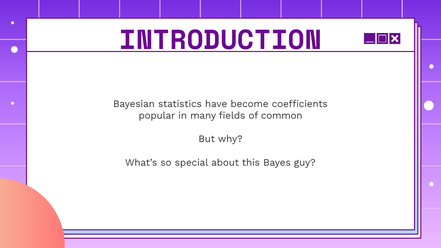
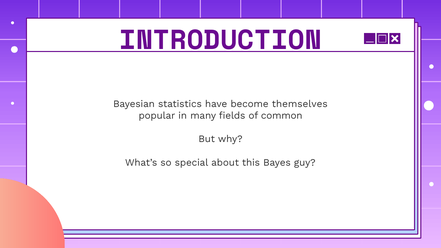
coefficients: coefficients -> themselves (300, 104)
